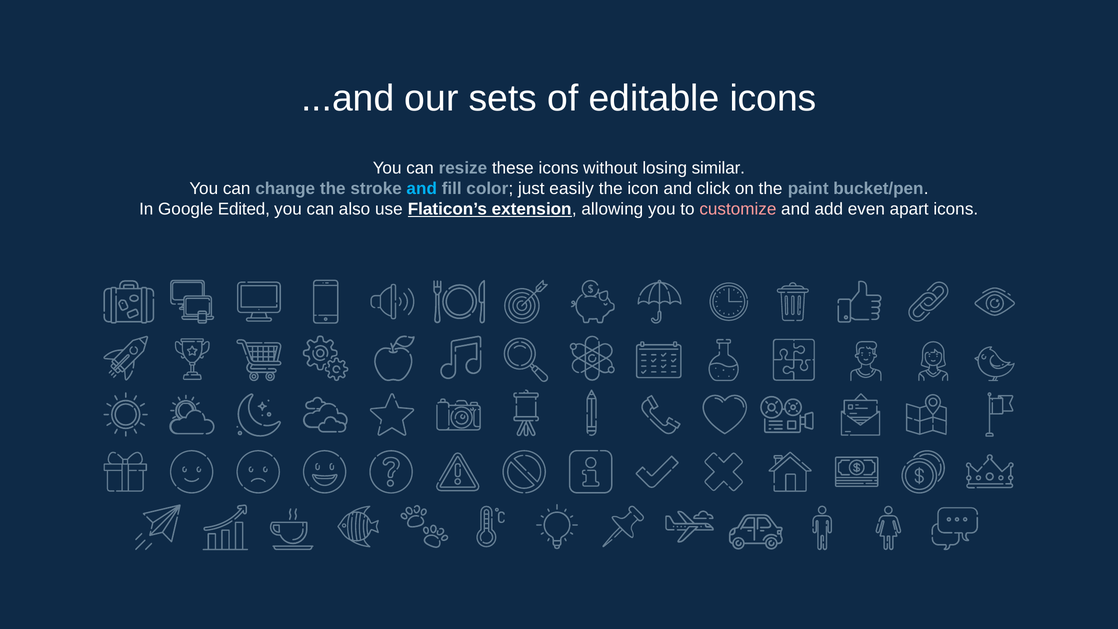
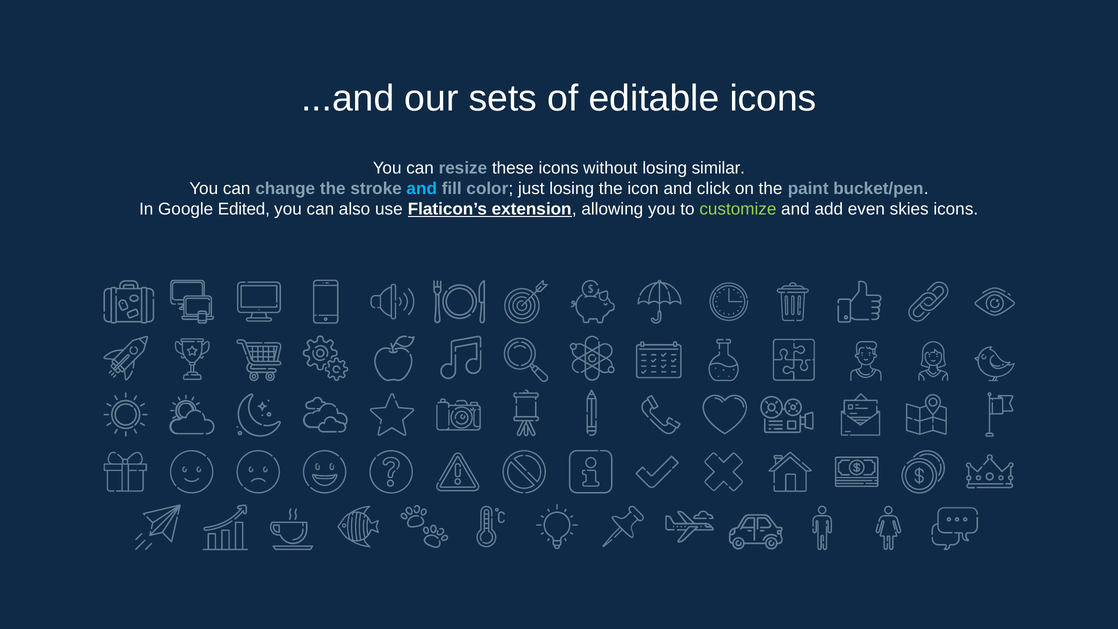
just easily: easily -> losing (572, 188)
customize colour: pink -> light green (738, 209)
apart: apart -> skies (909, 209)
